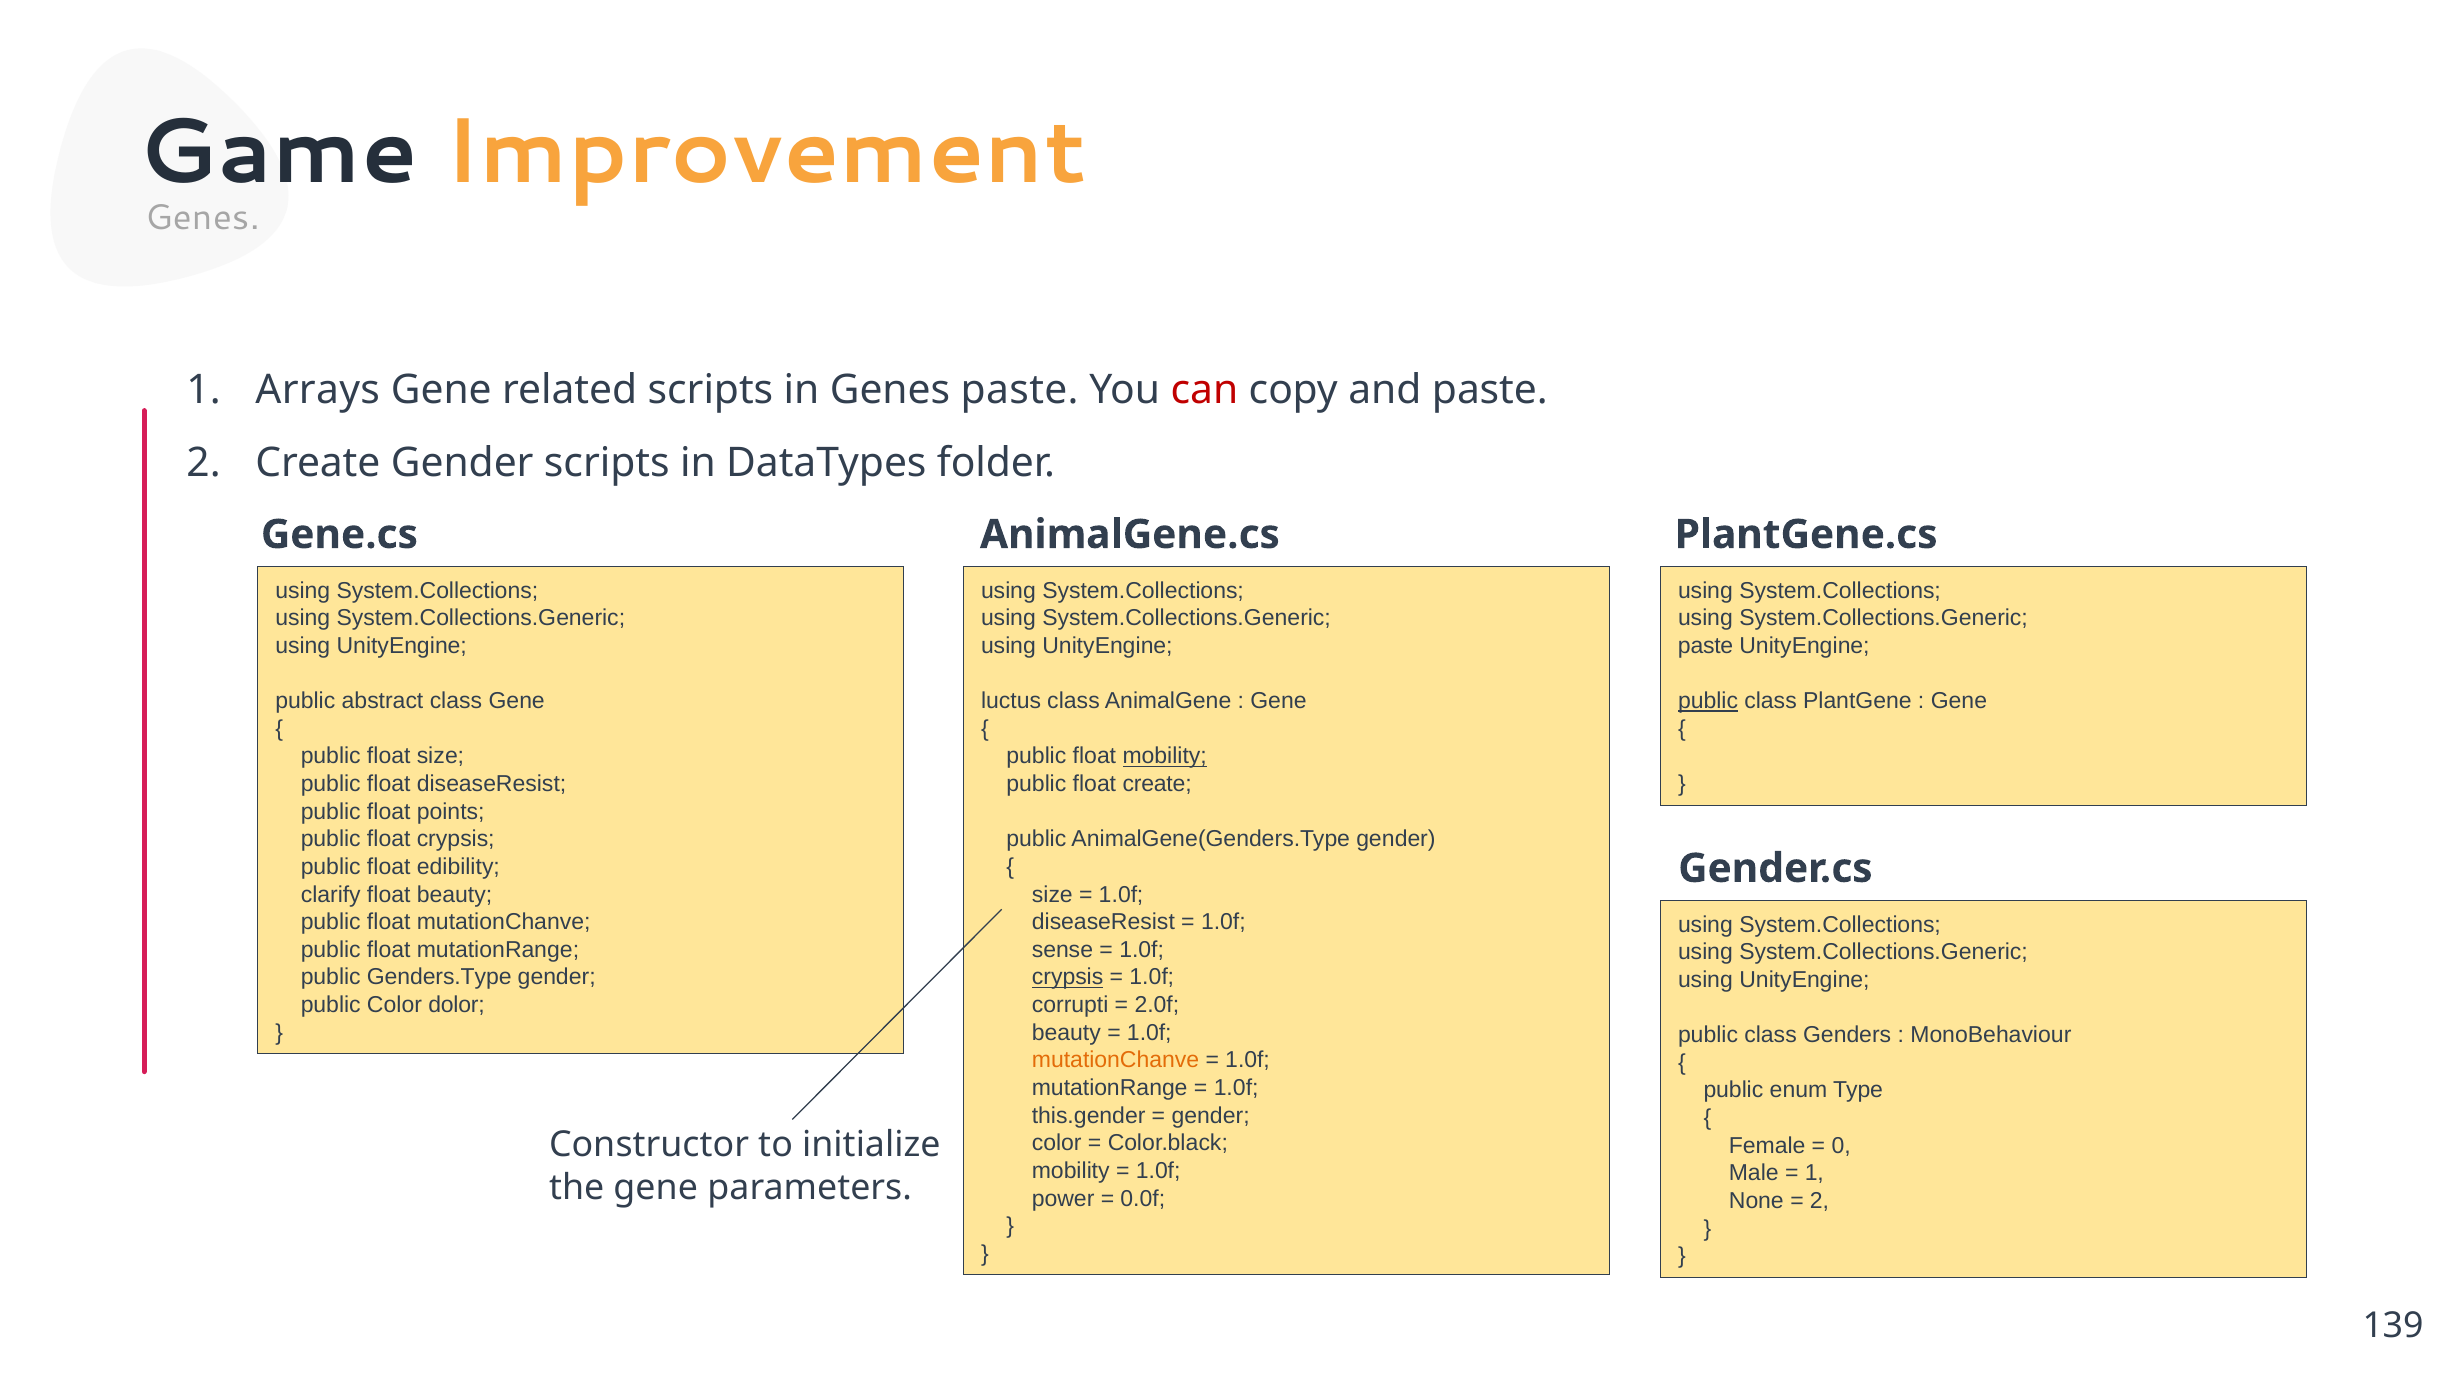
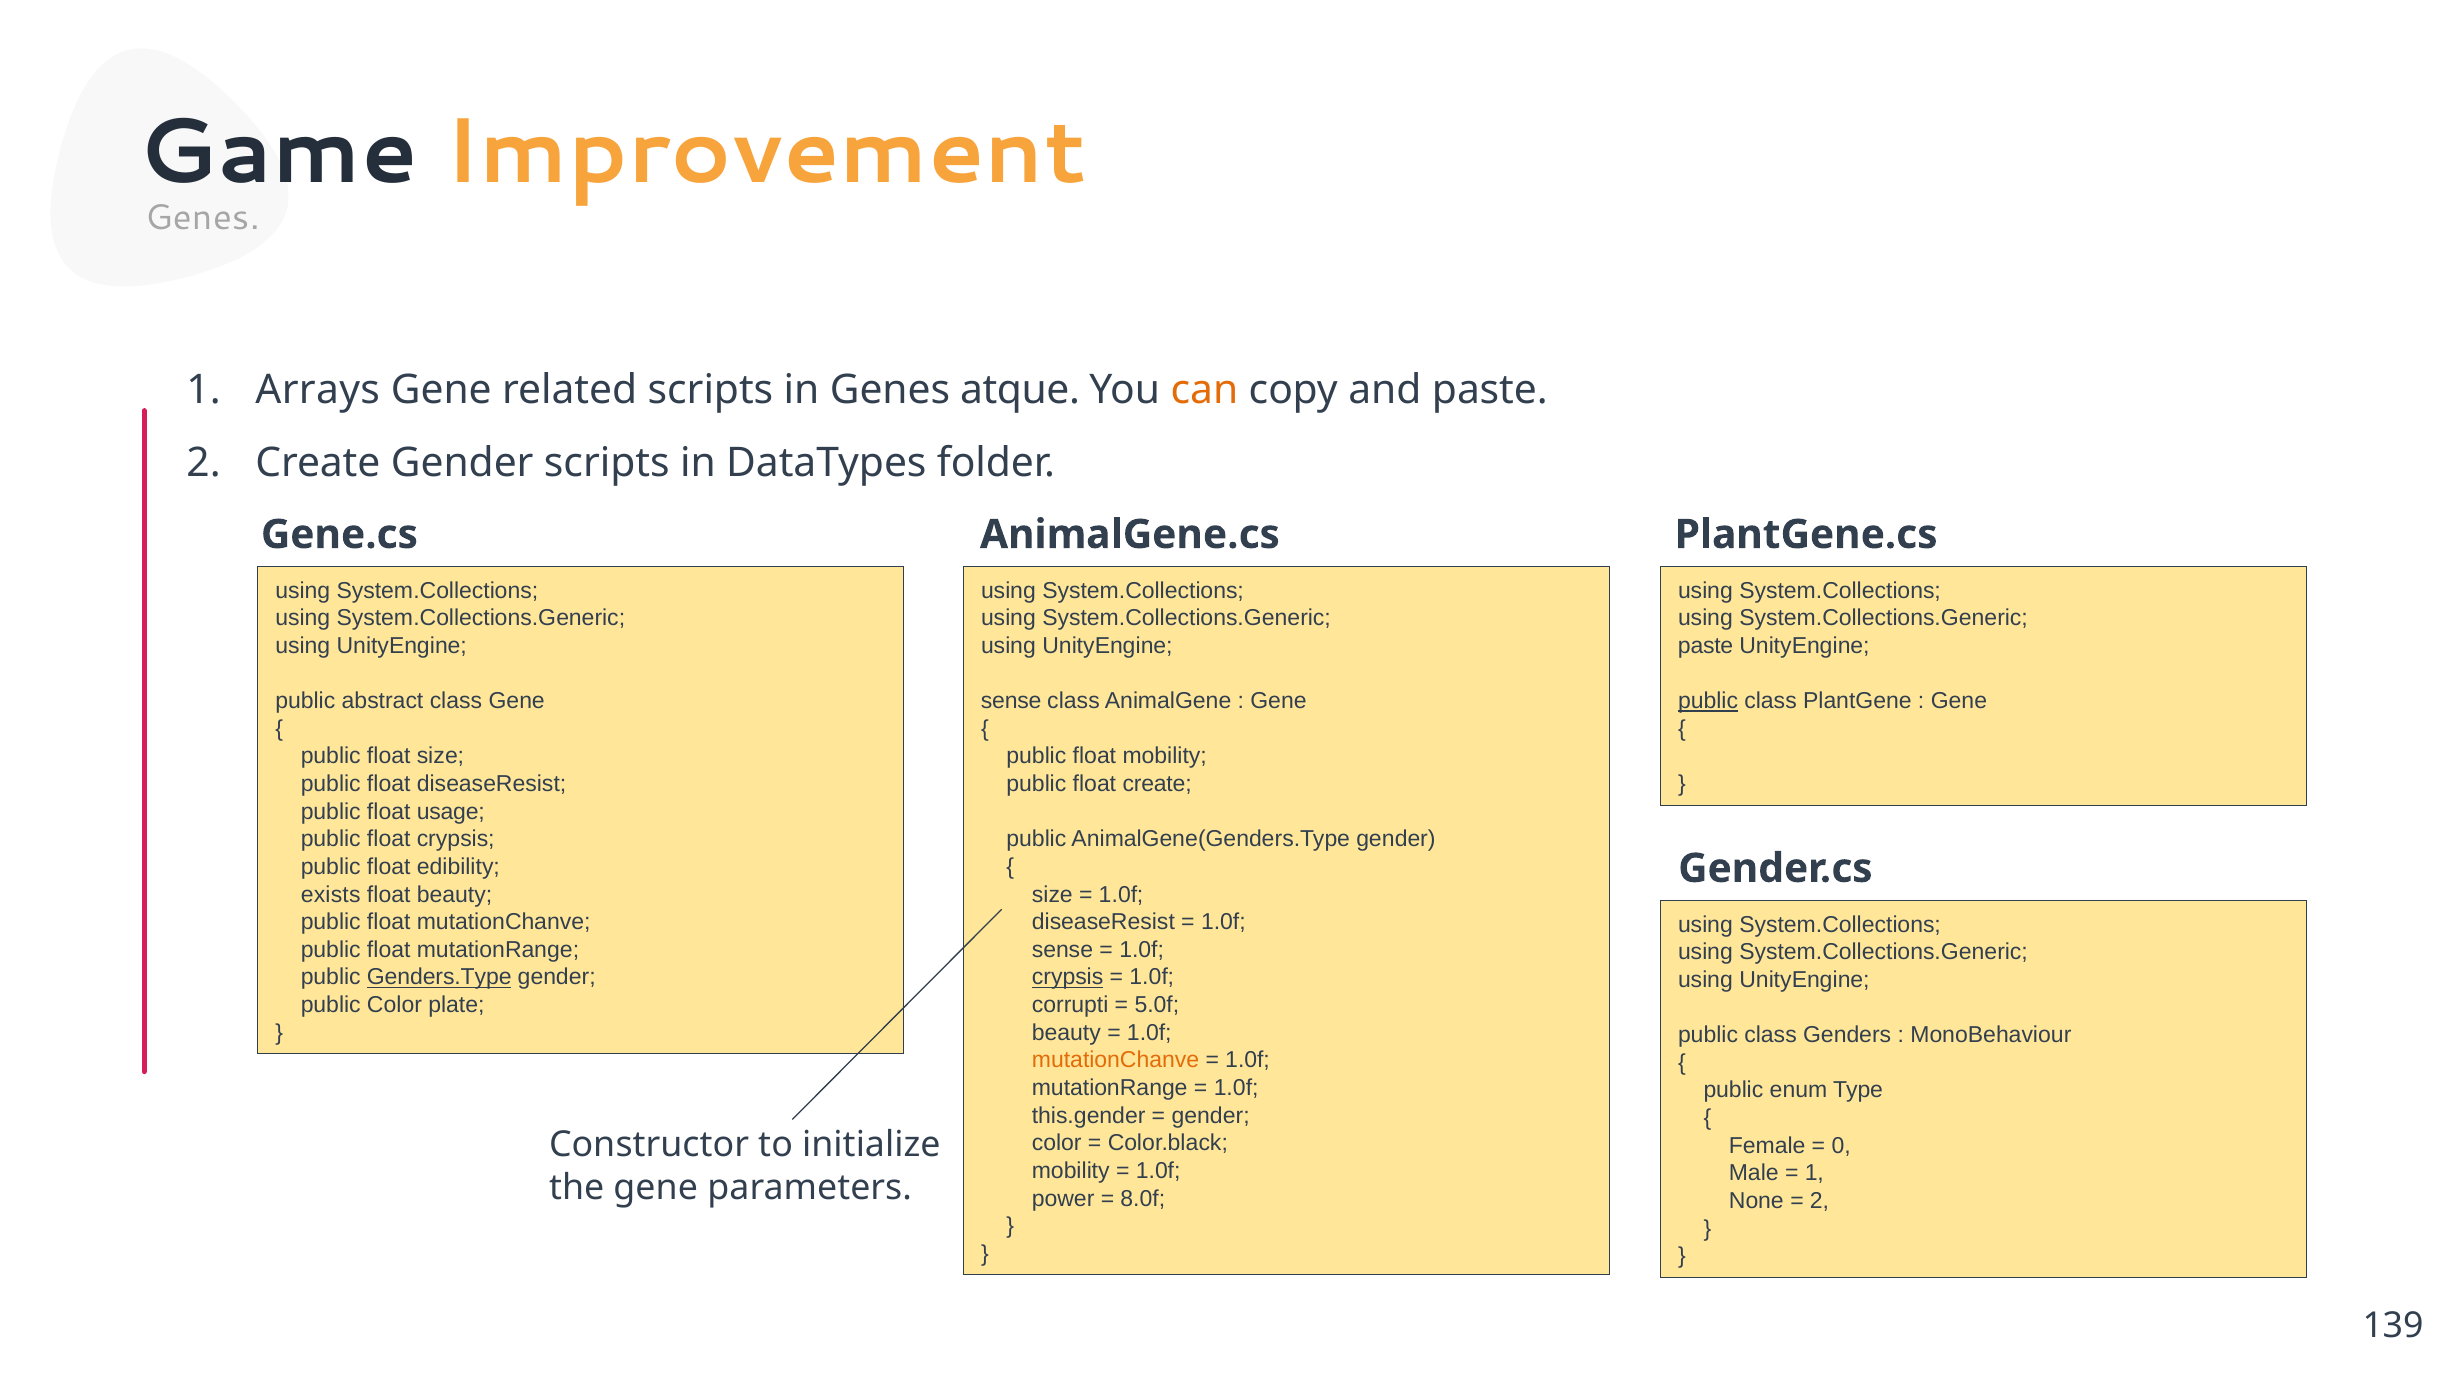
Genes paste: paste -> atque (1020, 390)
can colour: red -> orange (1204, 390)
luctus: luctus -> sense (1011, 701)
mobility underline: present -> none (1165, 756)
points: points -> usage (451, 812)
clarify: clarify -> exists (331, 895)
Genders.Type underline: none -> present (439, 977)
dolor: dolor -> plate (456, 1005)
2.0f: 2.0f -> 5.0f (1157, 1005)
0.0f: 0.0f -> 8.0f (1143, 1199)
